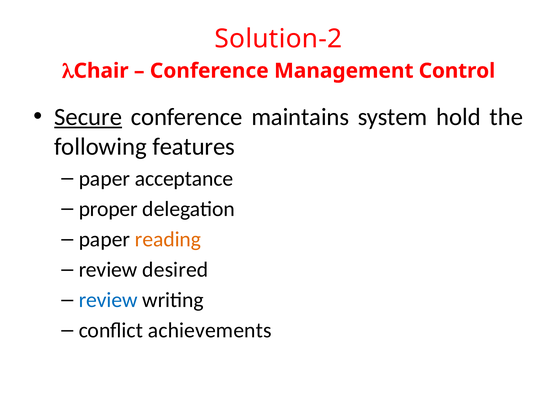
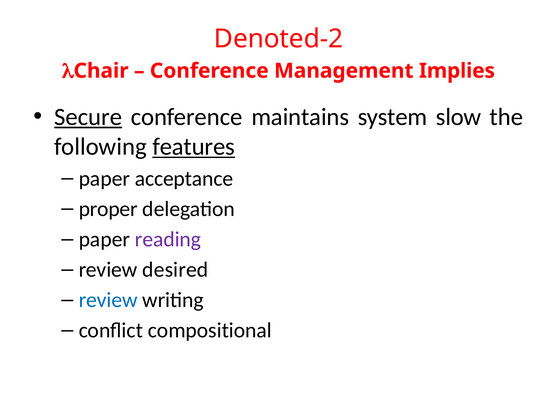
Solution-2: Solution-2 -> Denoted-2 (279, 39)
Control: Control -> Implies (457, 71)
hold: hold -> slow (459, 117)
features underline: none -> present (194, 147)
reading colour: orange -> purple (168, 239)
achievements: achievements -> compositional (210, 330)
